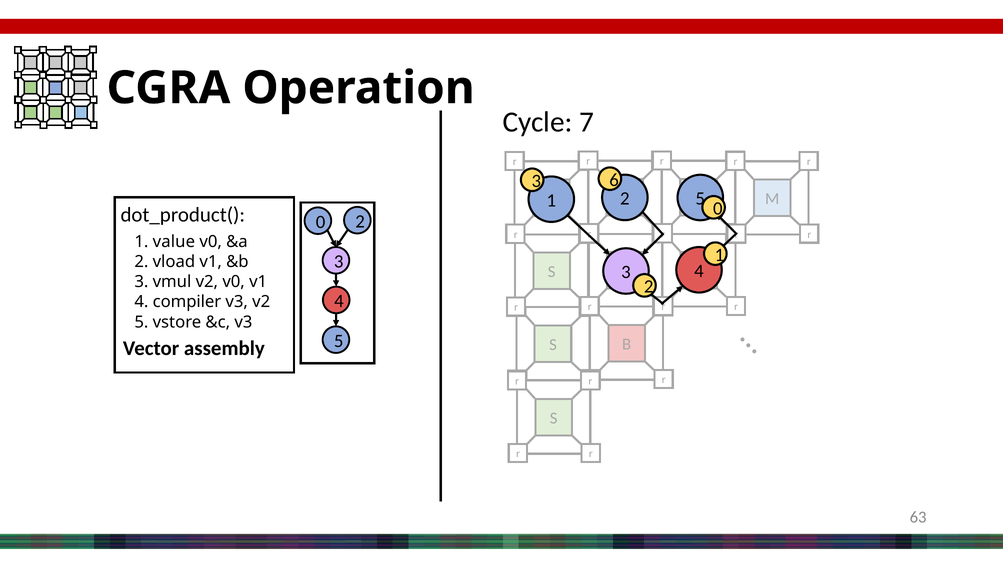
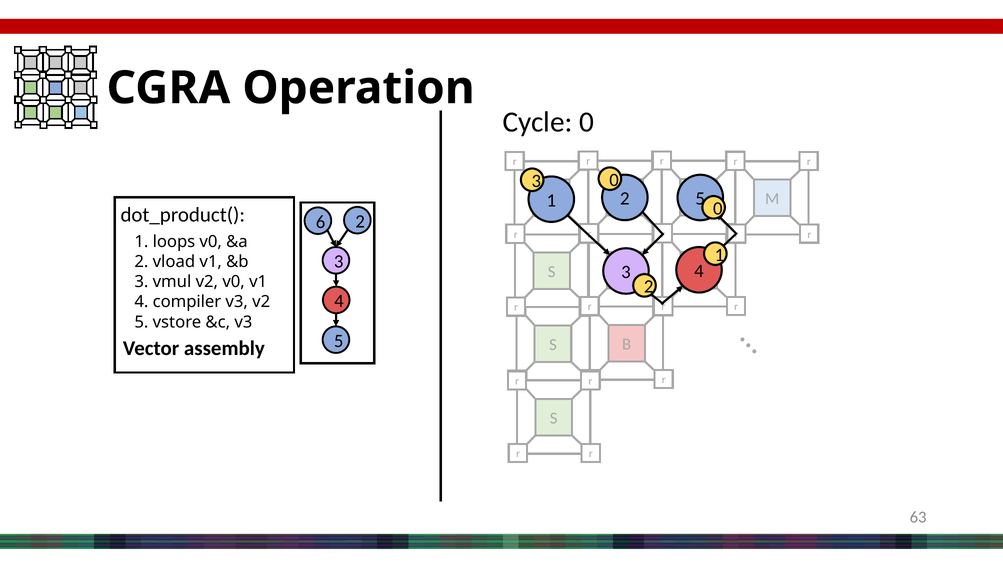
Cycle 7: 7 -> 0 (586, 122)
3 6: 6 -> 0 (614, 180)
dot_product( 0: 0 -> 6 (321, 222)
value: value -> loops (174, 242)
